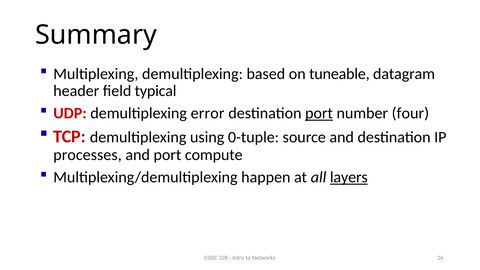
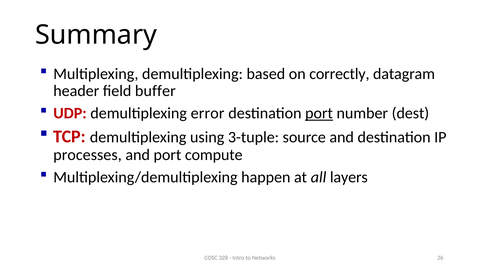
tuneable: tuneable -> correctly (339, 74)
typical: typical -> buffer (155, 91)
four: four -> dest (410, 113)
0-tuple: 0-tuple -> 3-tuple (253, 137)
layers underline: present -> none (349, 177)
